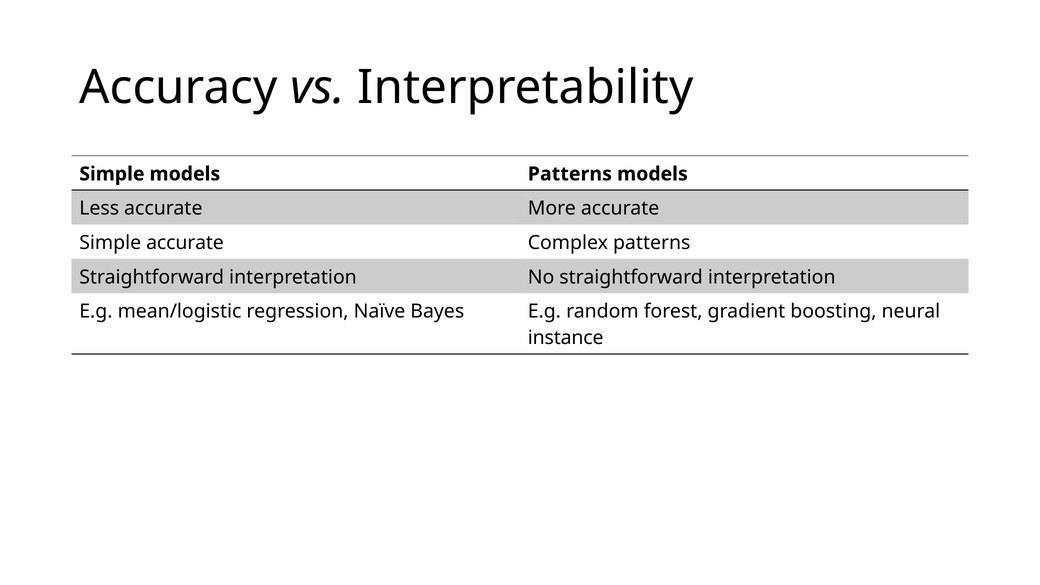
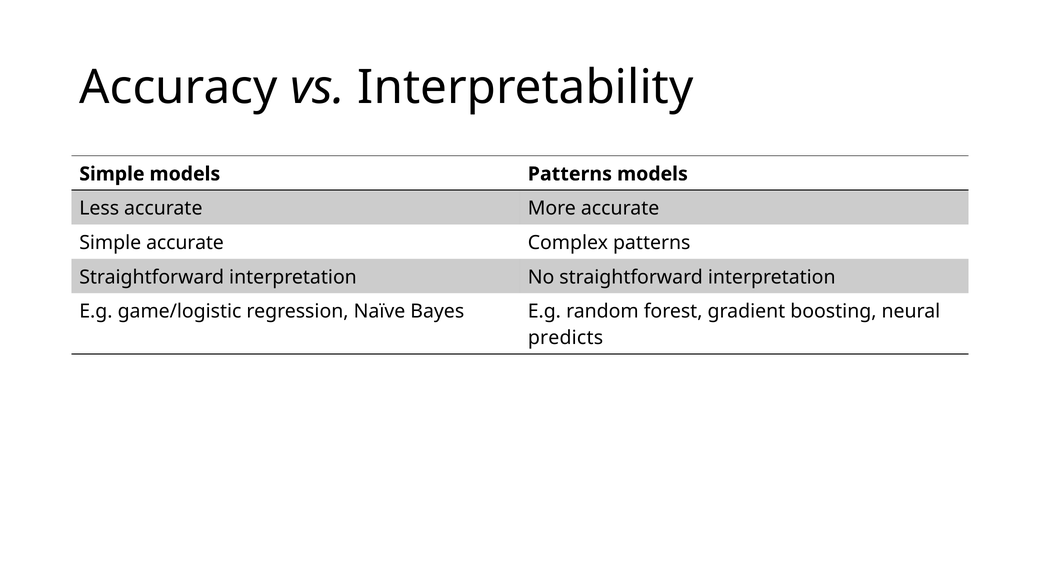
mean/logistic: mean/logistic -> game/logistic (180, 311)
instance: instance -> predicts (566, 338)
